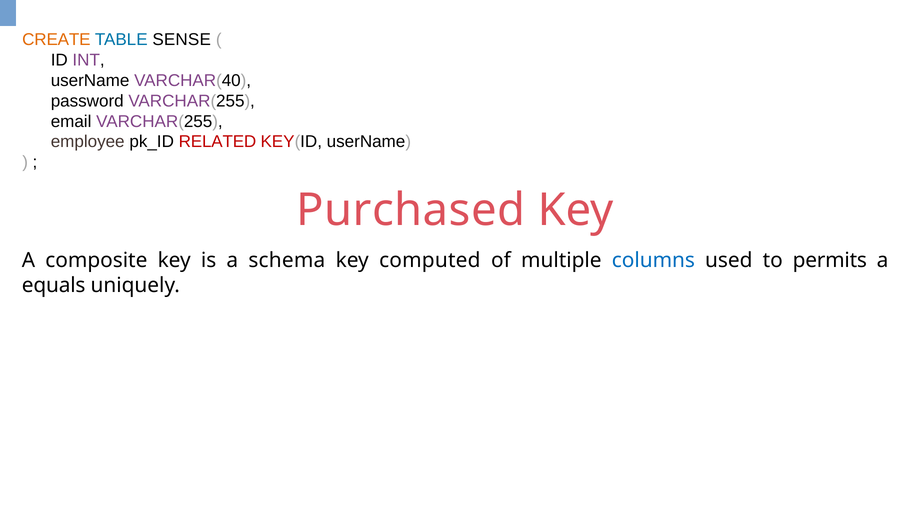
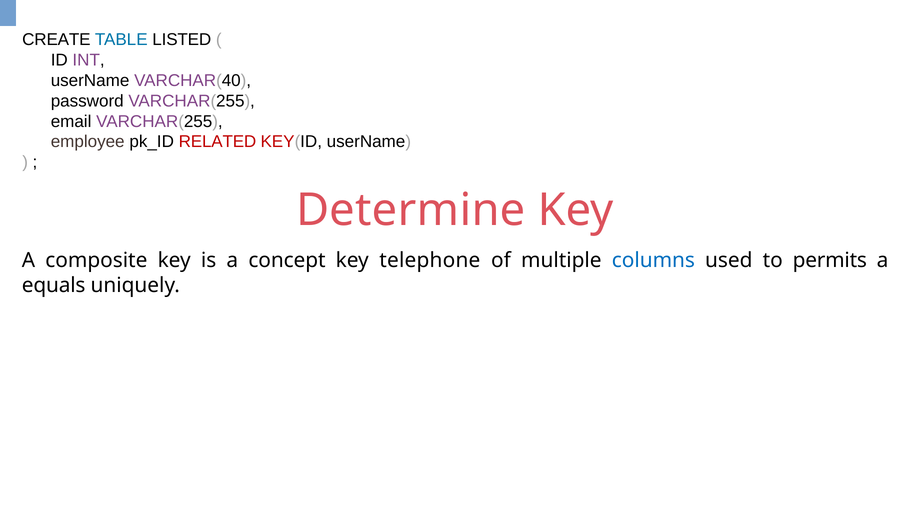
CREATE colour: orange -> black (56, 39)
SENSE: SENSE -> LISTED (182, 39)
Purchased: Purchased -> Determine (411, 210)
schema: schema -> concept (287, 260)
computed: computed -> telephone (430, 260)
